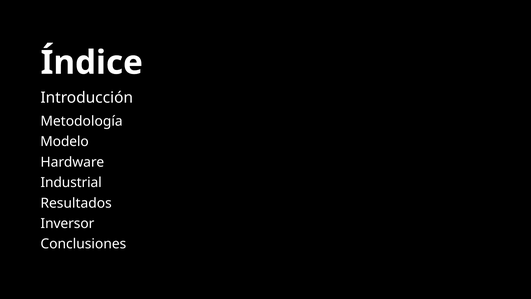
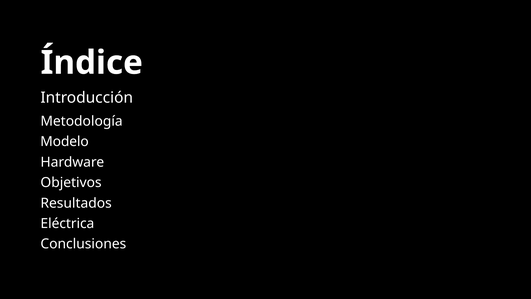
Industrial: Industrial -> Objetivos (71, 182)
Inversor: Inversor -> Eléctrica (67, 223)
